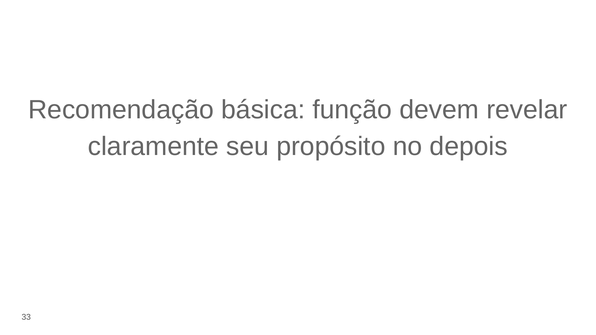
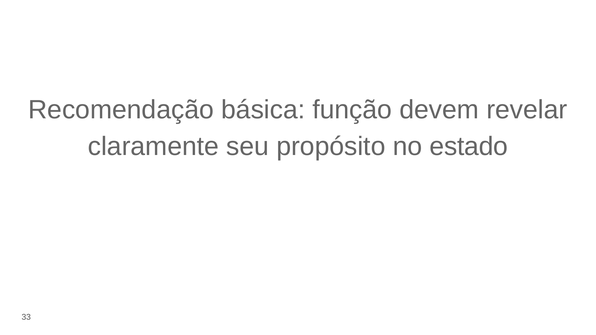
depois: depois -> estado (469, 146)
